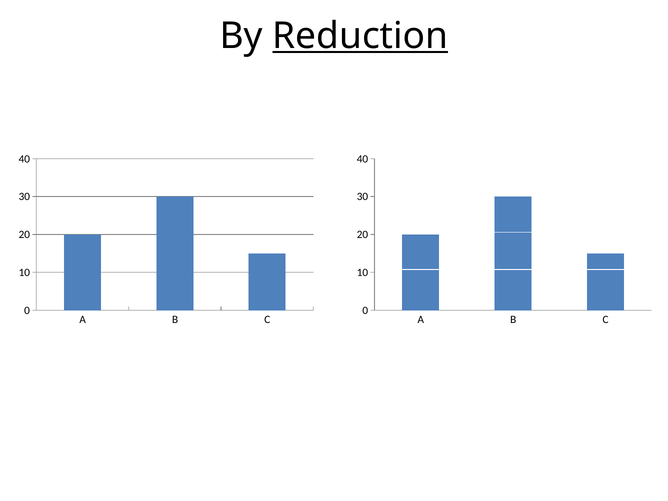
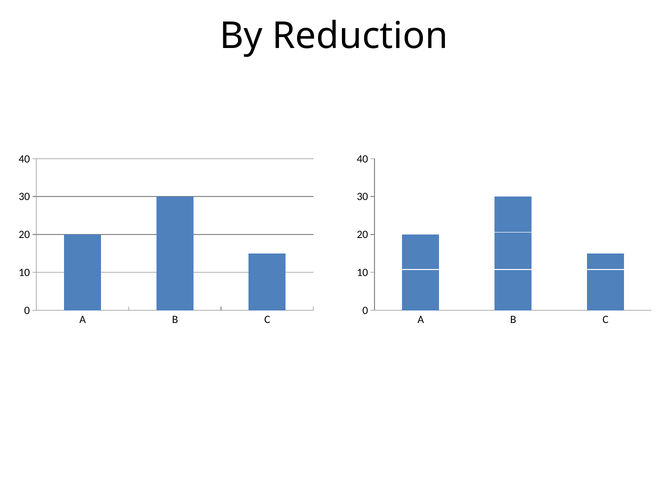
Reduction underline: present -> none (360, 36)
